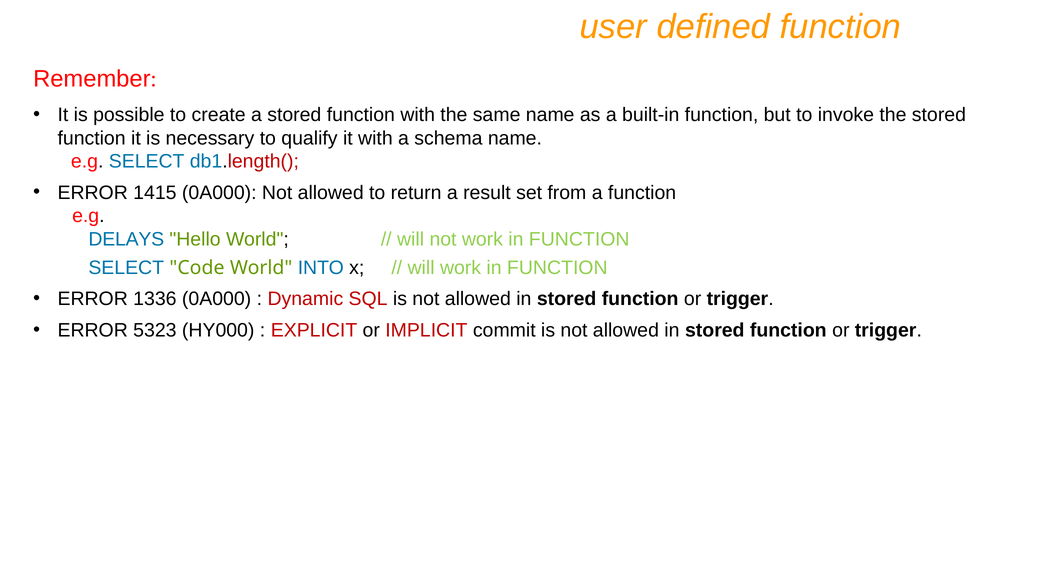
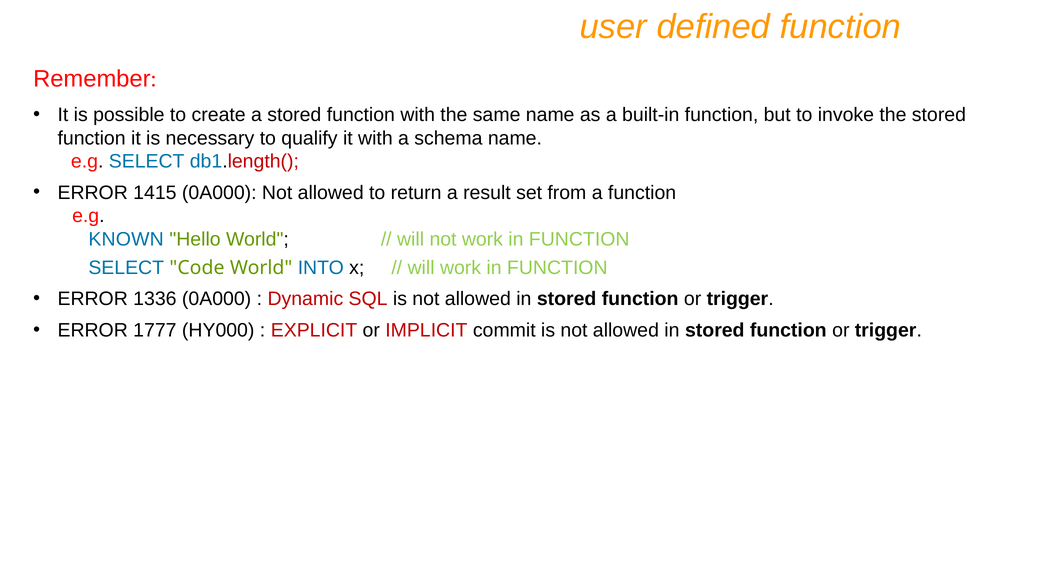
DELAYS: DELAYS -> KNOWN (126, 239)
5323: 5323 -> 1777 (155, 330)
